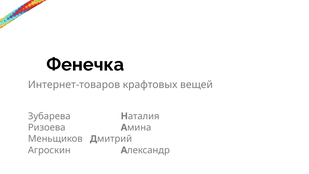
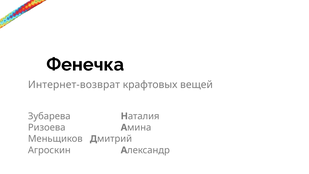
Интернет-товаров: Интернет-товаров -> Интернет-возврат (74, 85)
